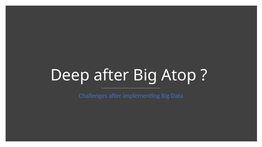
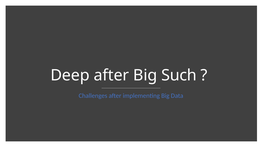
Atop: Atop -> Such (179, 76)
